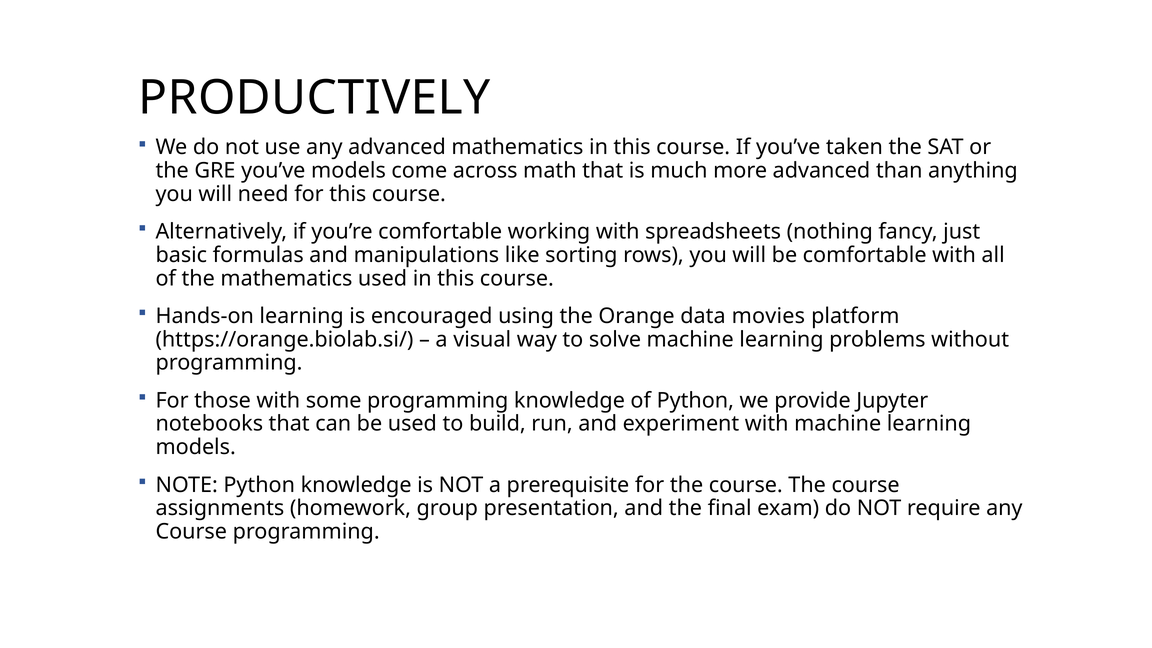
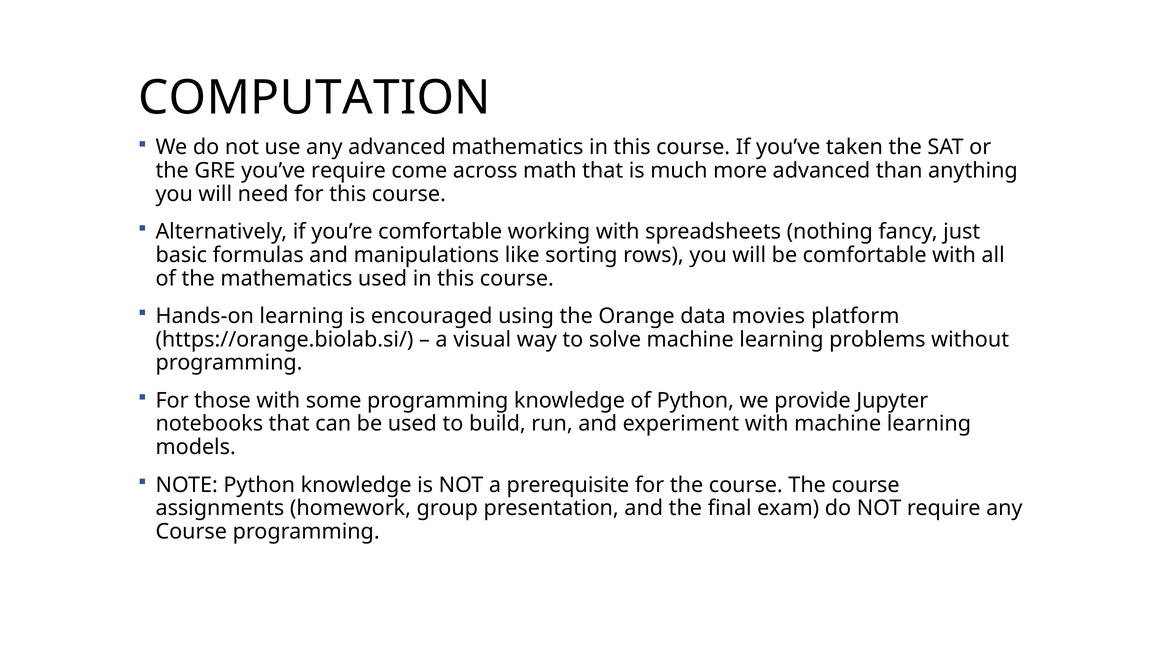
PRODUCTIVELY: PRODUCTIVELY -> COMPUTATION (315, 98)
you’ve models: models -> require (348, 171)
